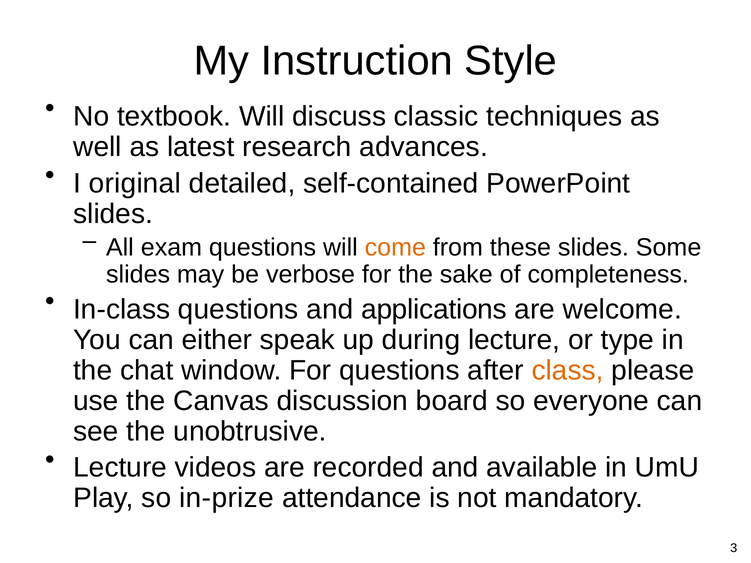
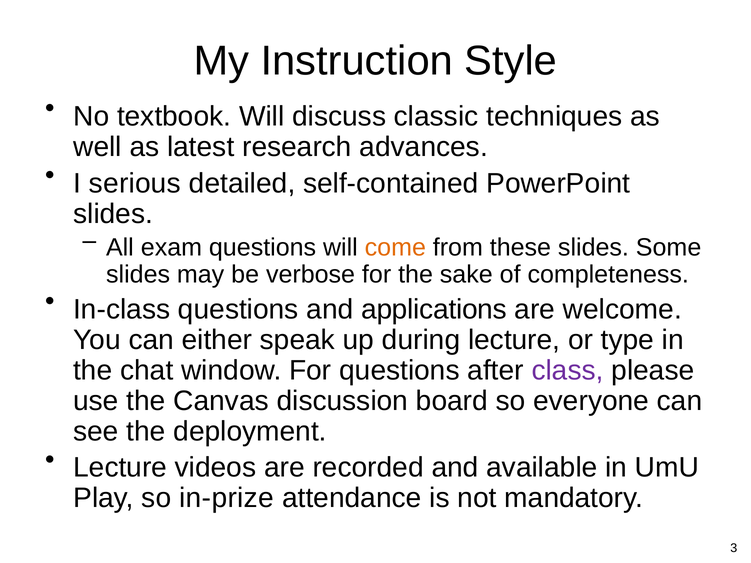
original: original -> serious (135, 183)
class colour: orange -> purple (568, 371)
unobtrusive: unobtrusive -> deployment (250, 431)
